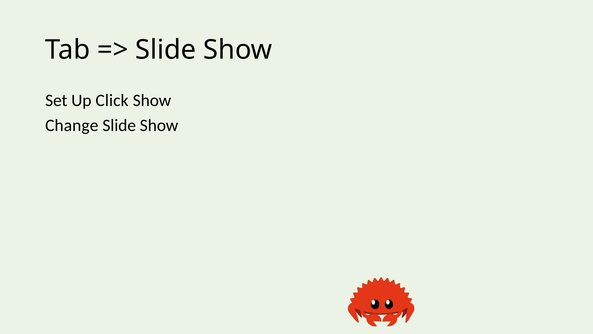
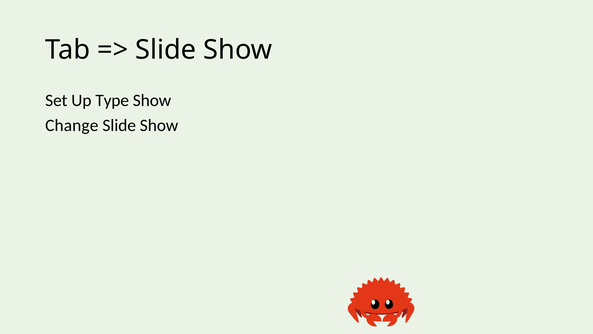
Click: Click -> Type (112, 100)
